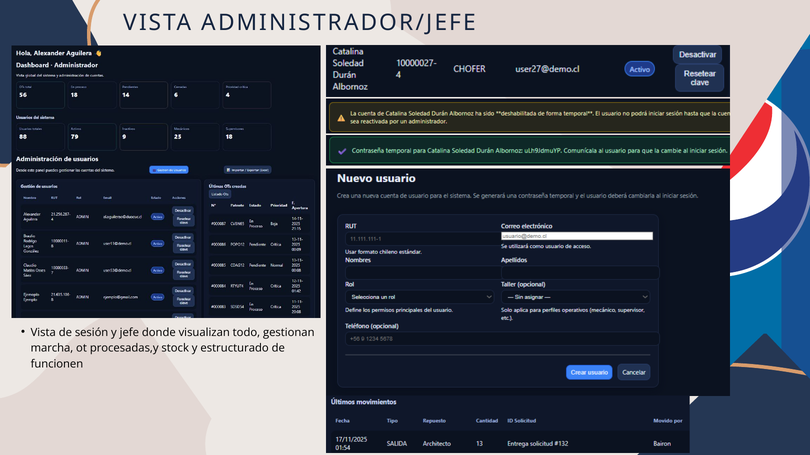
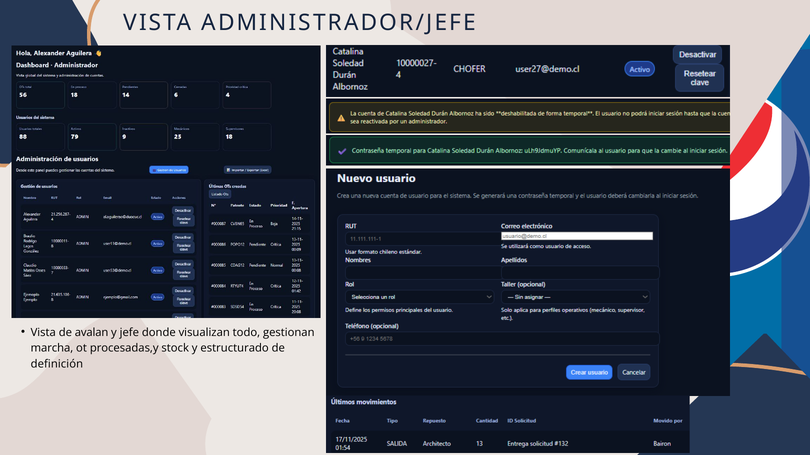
sesión: sesión -> avalan (92, 333)
funcionen: funcionen -> definición (57, 364)
